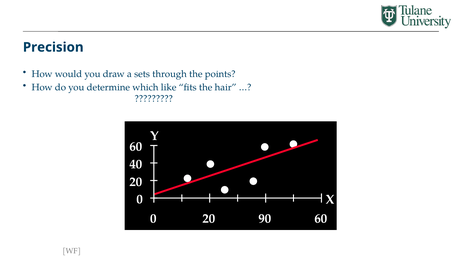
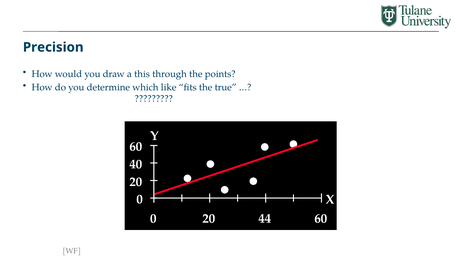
sets: sets -> this (142, 74)
hair: hair -> true (226, 88)
90: 90 -> 44 (265, 219)
